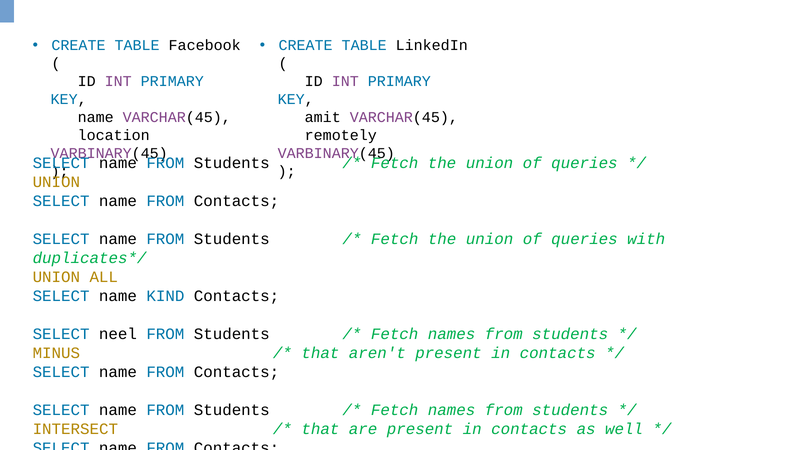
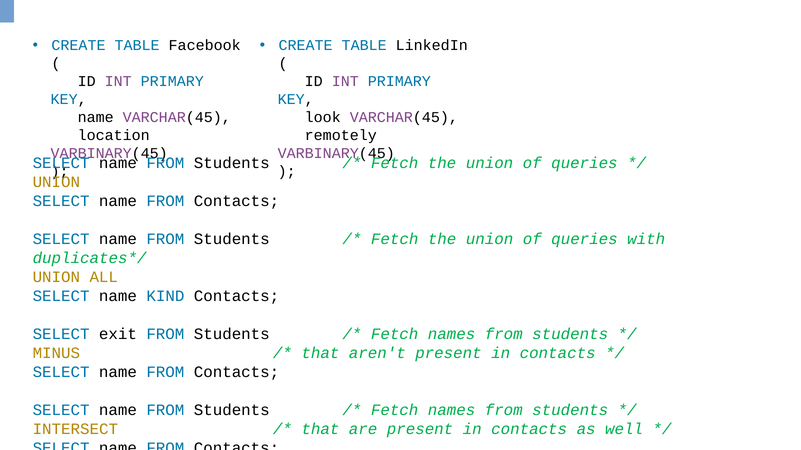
amit: amit -> look (323, 118)
neel: neel -> exit (118, 334)
